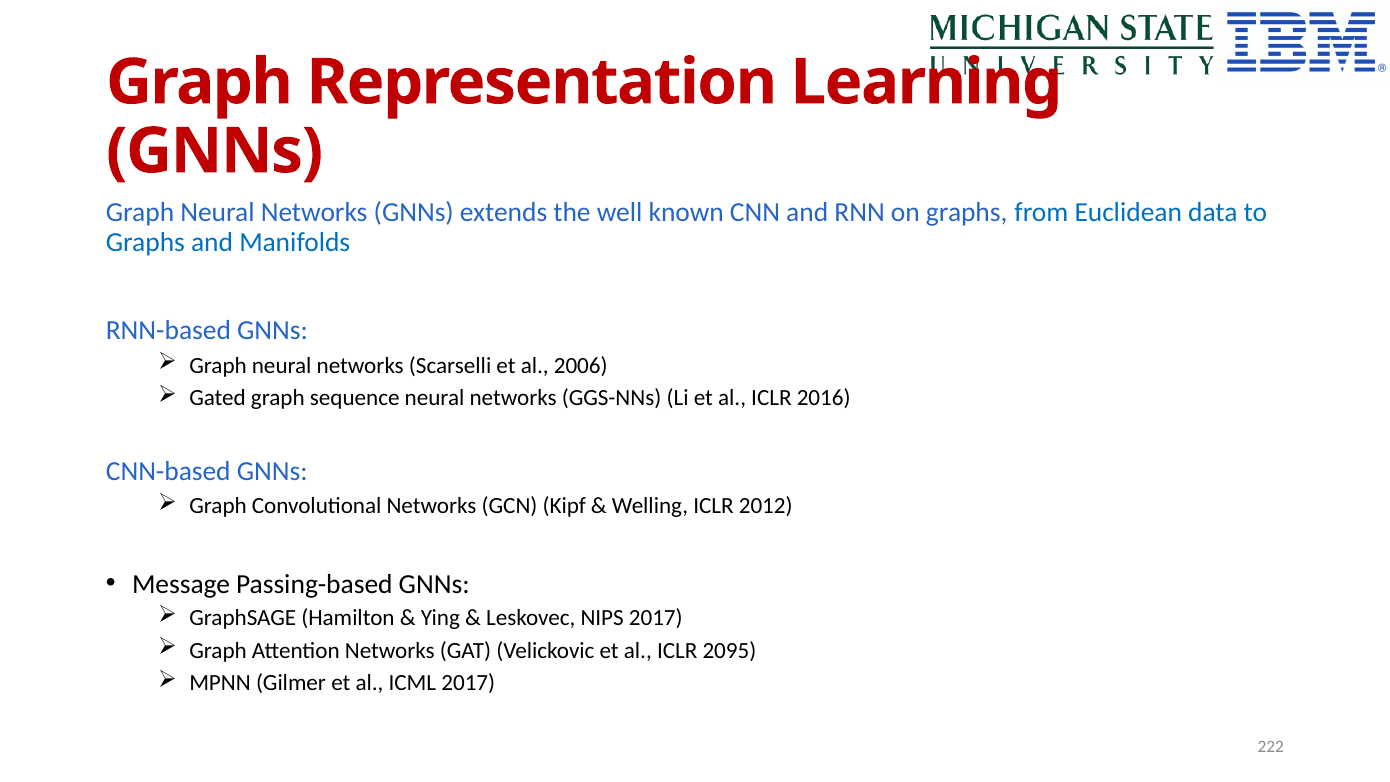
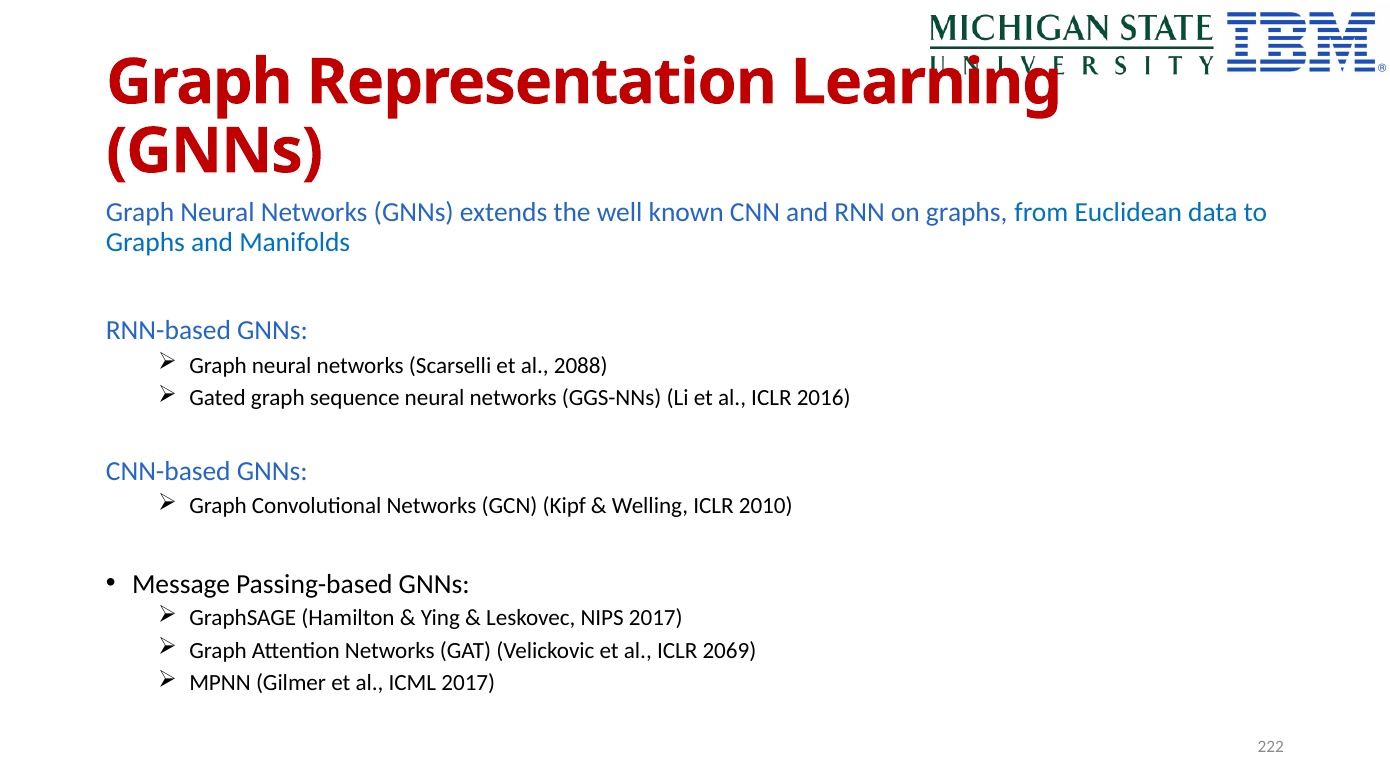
2006: 2006 -> 2088 (581, 365)
2012: 2012 -> 2010 (766, 506)
2095: 2095 -> 2069 (729, 650)
